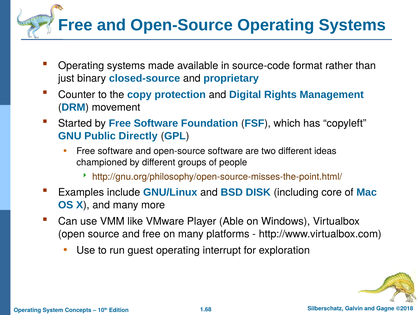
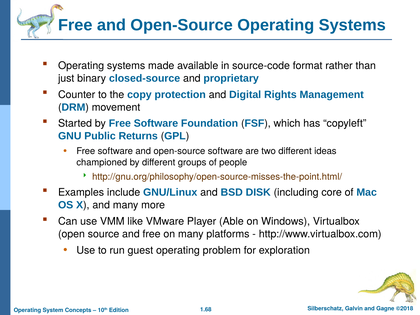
Directly: Directly -> Returns (138, 136)
interrupt: interrupt -> problem (222, 250)
